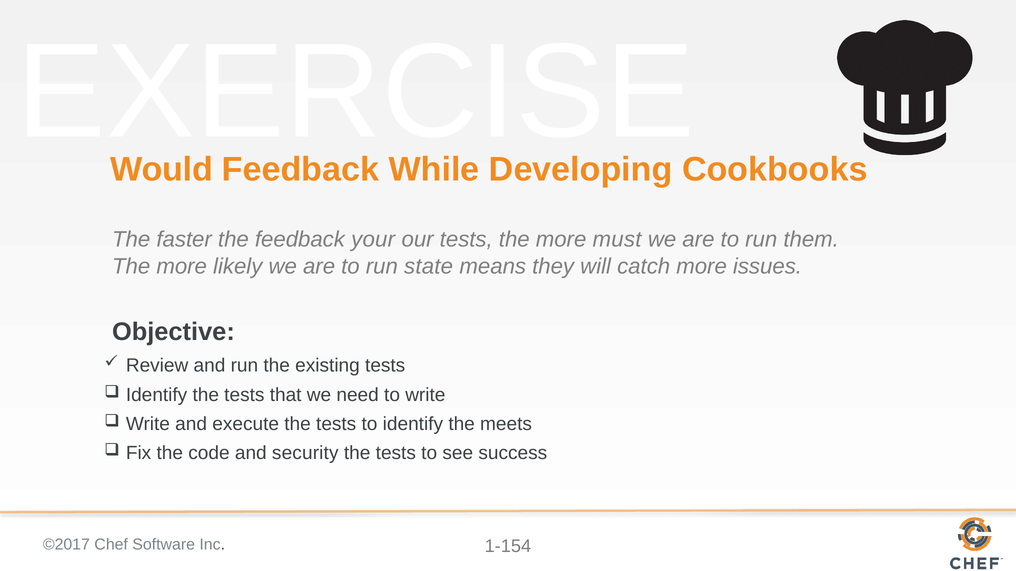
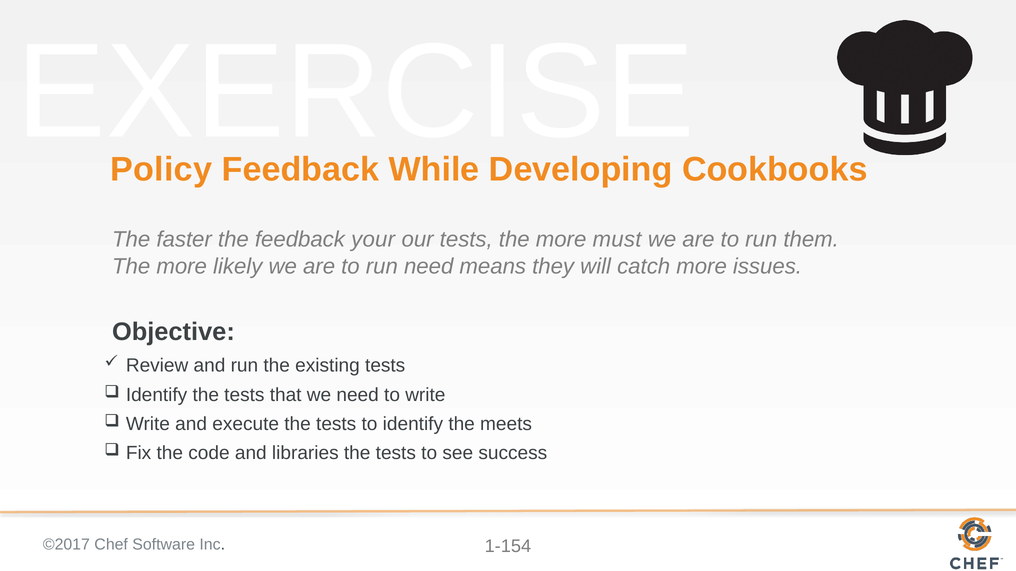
Would: Would -> Policy (161, 170)
run state: state -> need (429, 266)
security: security -> libraries (305, 454)
